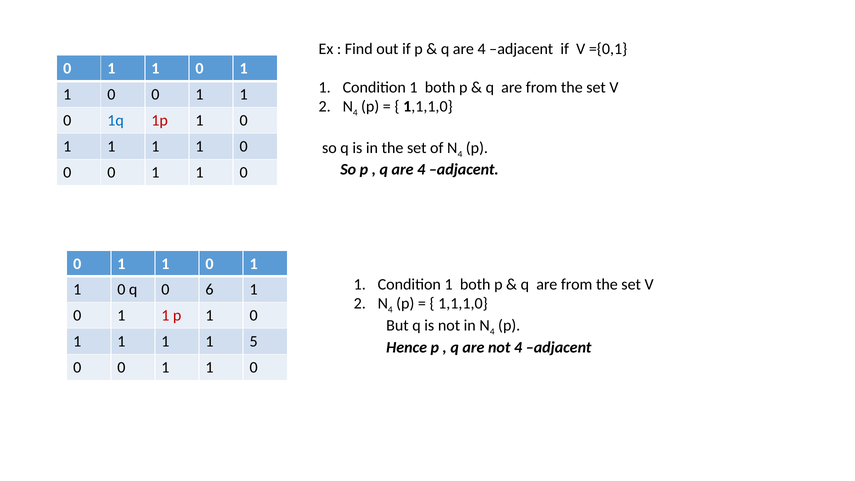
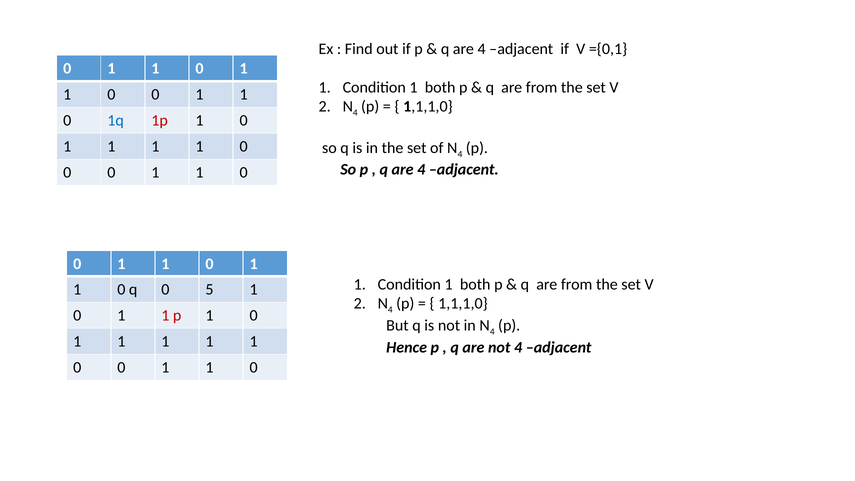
6: 6 -> 5 (210, 289)
5: 5 -> 1 (254, 341)
